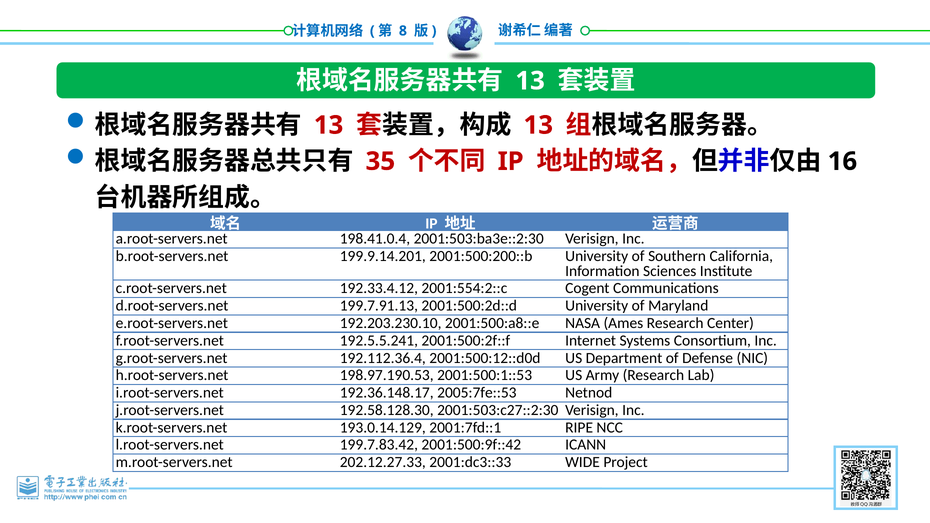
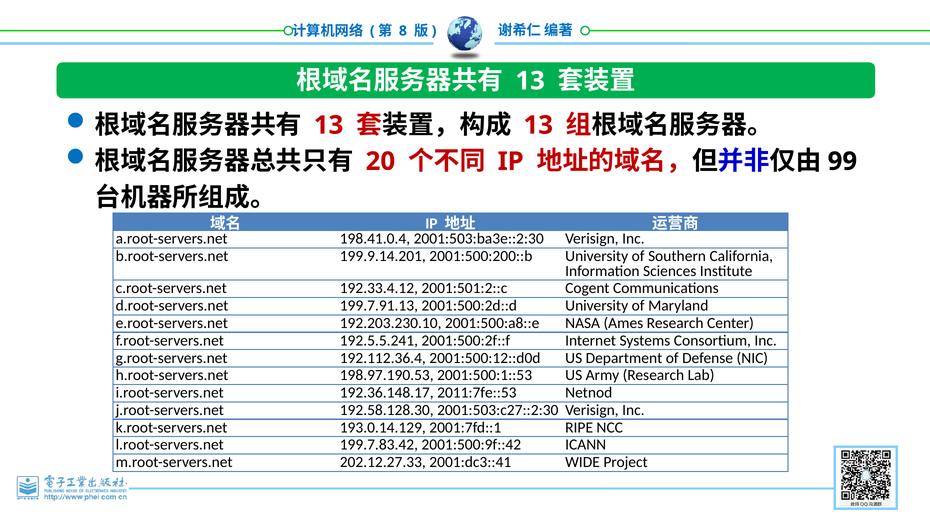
35: 35 -> 20 (380, 161)
16: 16 -> 99 (842, 161)
2001:554:2::c: 2001:554:2::c -> 2001:501:2::c (464, 288)
2005:7fe::53: 2005:7fe::53 -> 2011:7fe::53 (477, 393)
2001:dc3::33: 2001:dc3::33 -> 2001:dc3::41 (470, 462)
